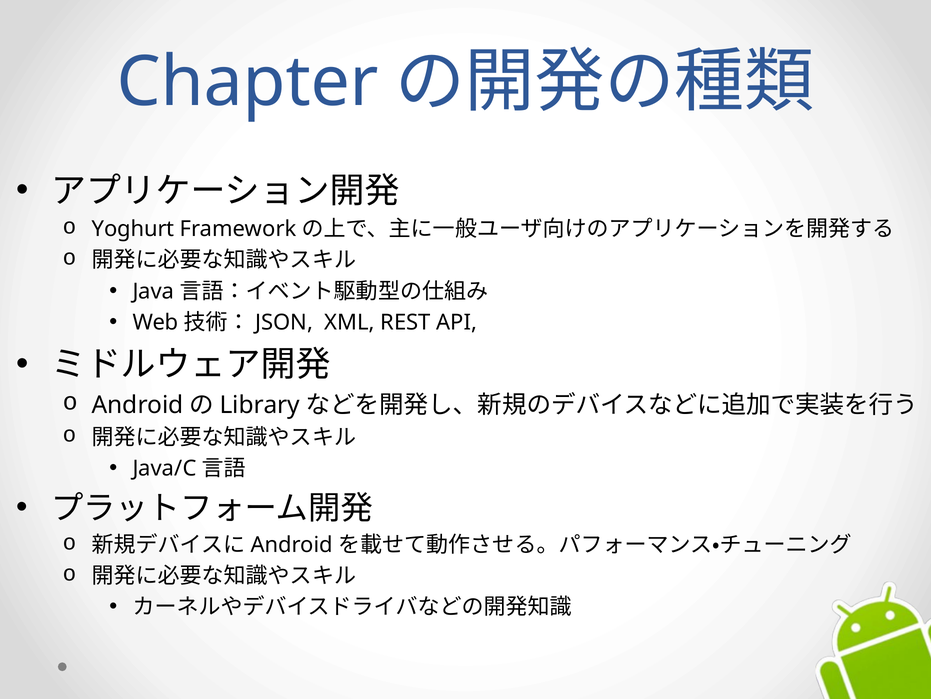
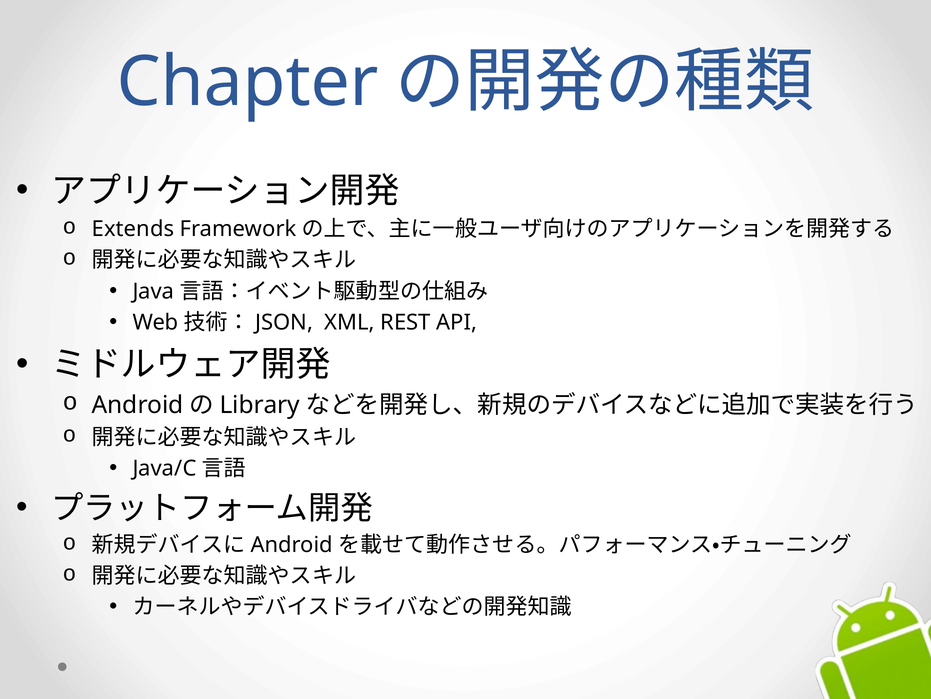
Yoghurt: Yoghurt -> Extends (133, 229)
